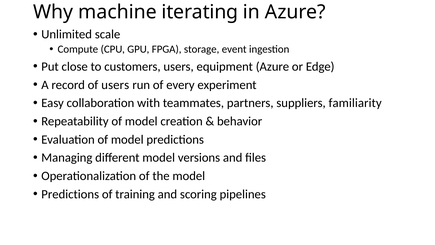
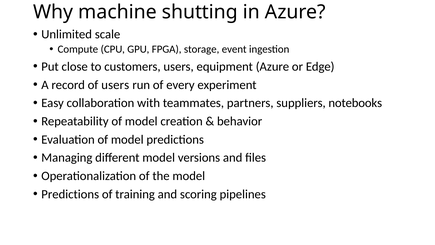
iterating: iterating -> shutting (200, 12)
familiarity: familiarity -> notebooks (355, 103)
